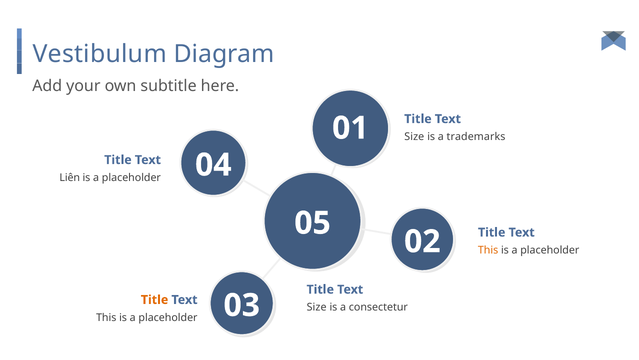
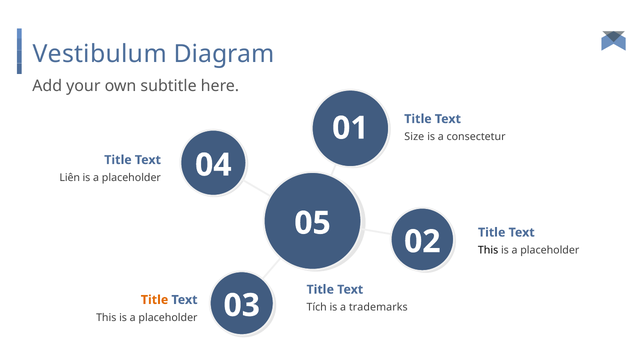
trademarks: trademarks -> consectetur (476, 137)
This colour: orange -> black (488, 250)
Size: Size -> Tích (317, 307)
consectetur: consectetur -> trademarks (378, 307)
